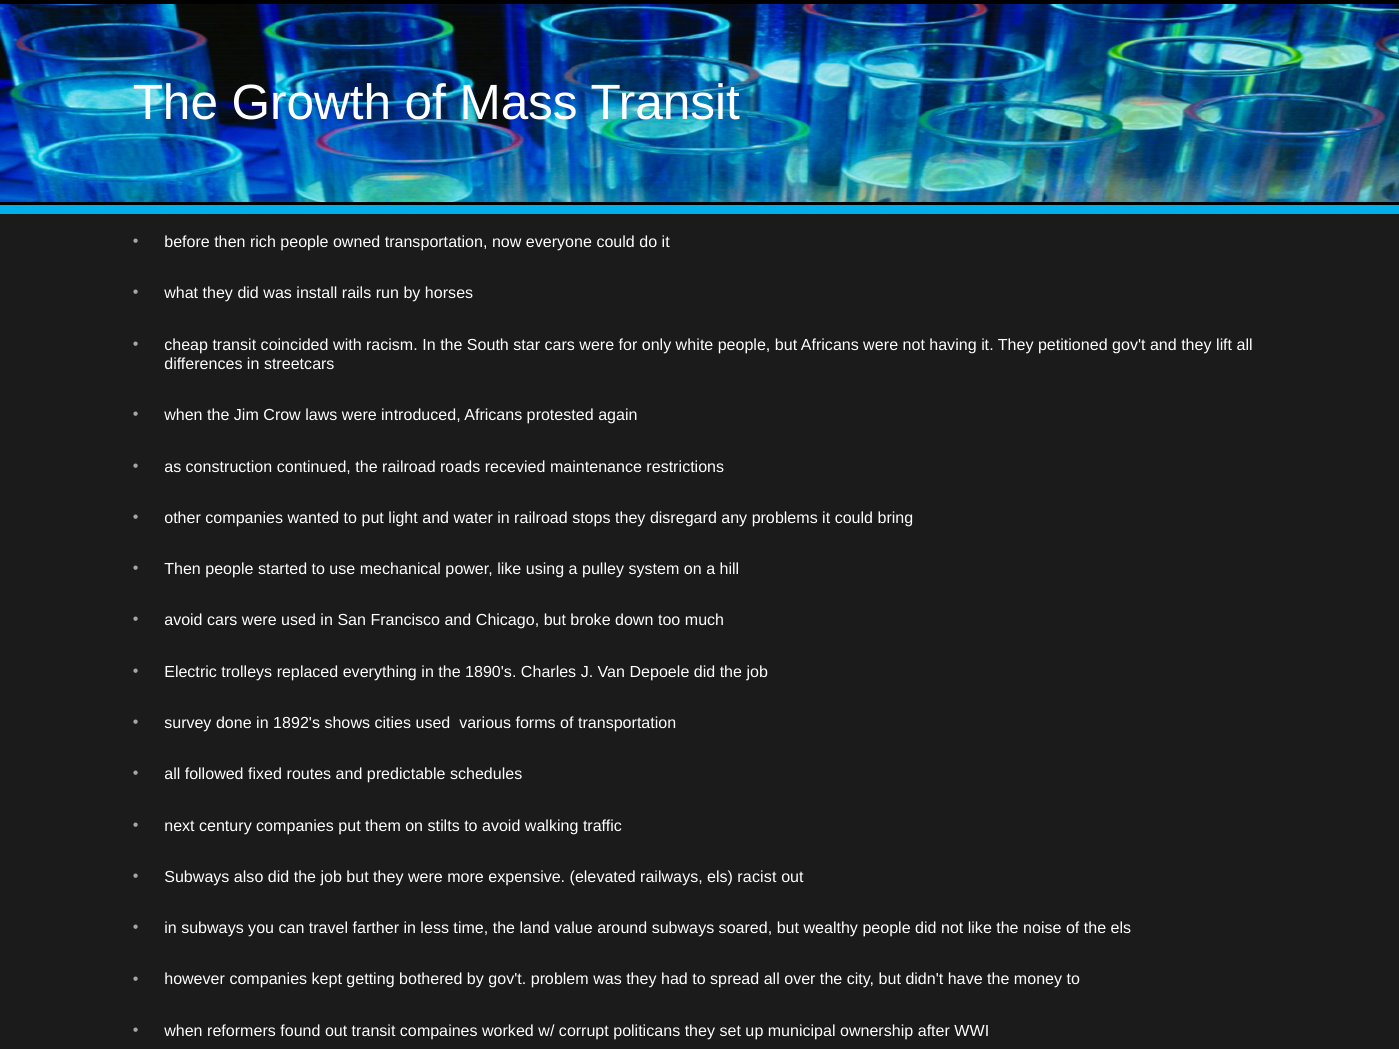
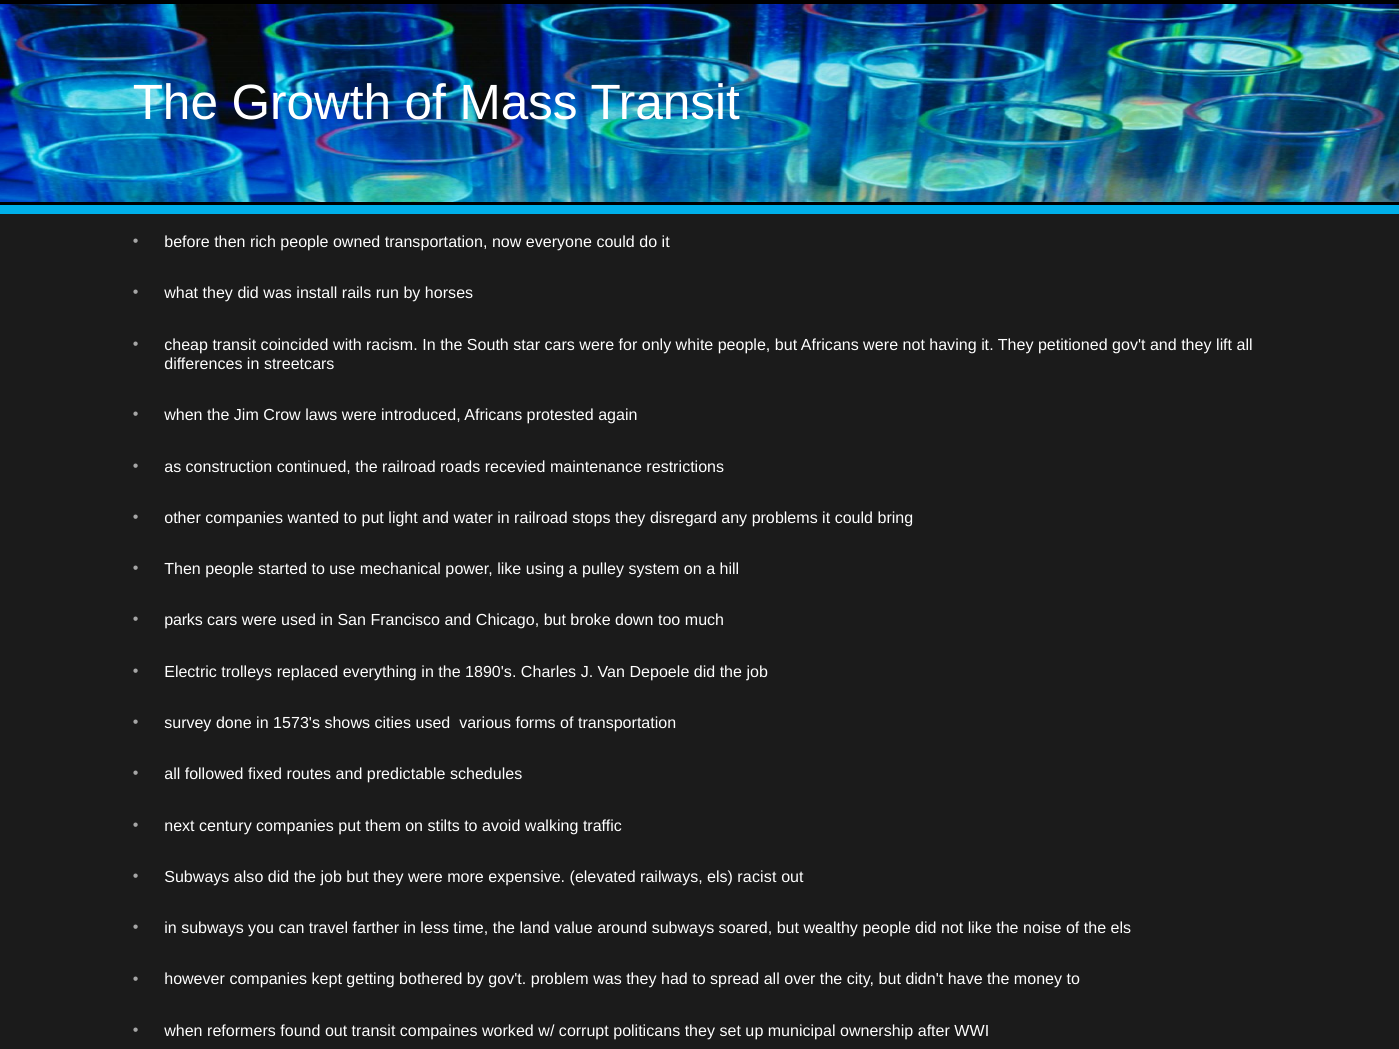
avoid: avoid -> parks (184, 621)
1892's: 1892's -> 1573's (297, 723)
